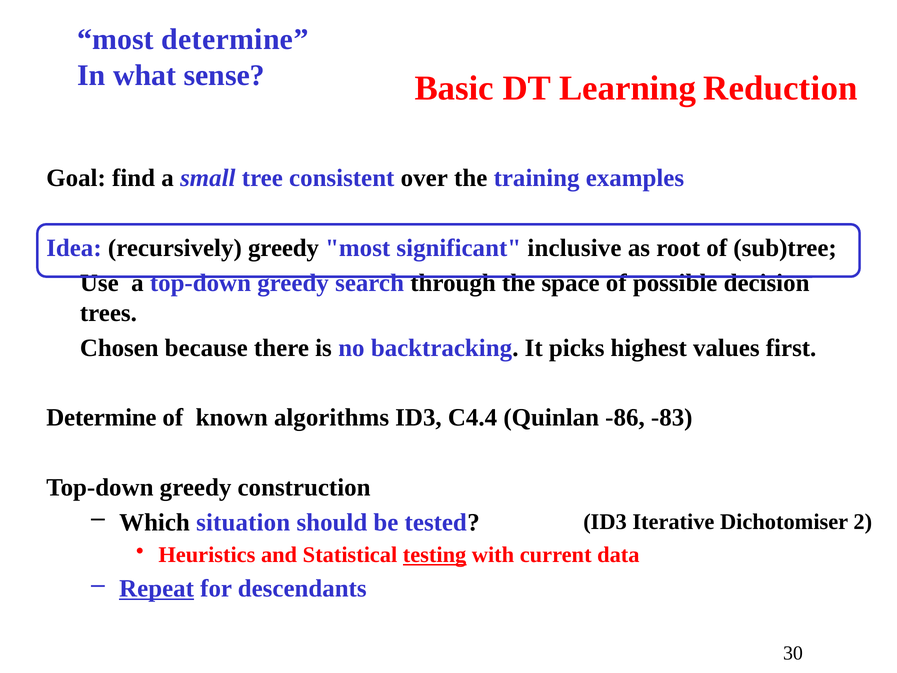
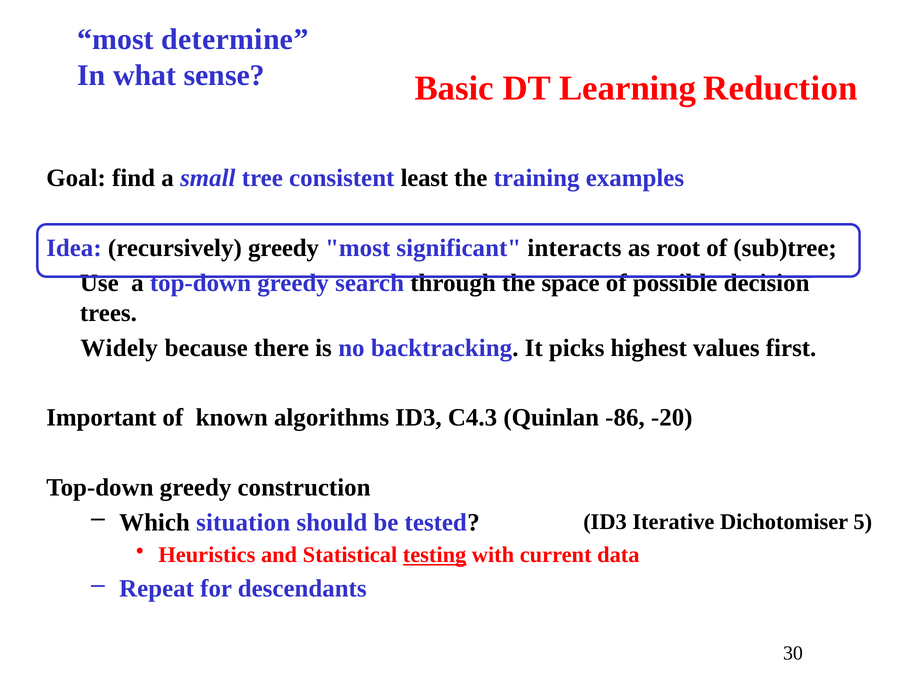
over: over -> least (424, 178)
inclusive: inclusive -> interacts (574, 248)
Chosen: Chosen -> Widely (119, 348)
Determine: Determine -> Important (101, 417)
C4.4: C4.4 -> C4.3 (473, 417)
-83: -83 -> -20 (672, 417)
2: 2 -> 5 (863, 522)
Repeat underline: present -> none (157, 588)
